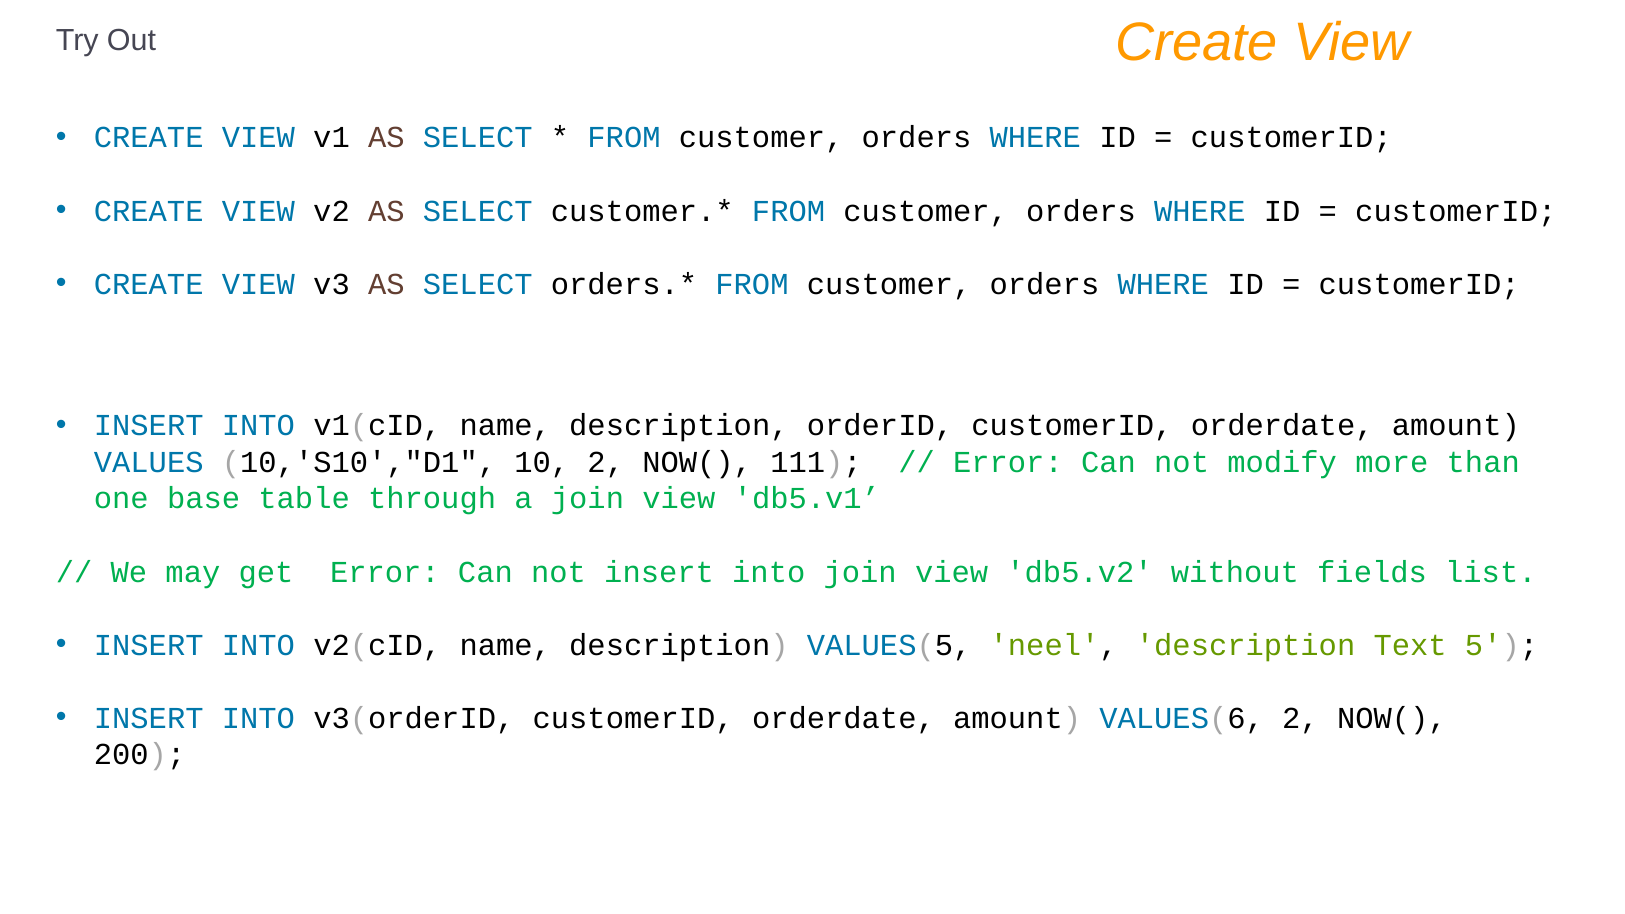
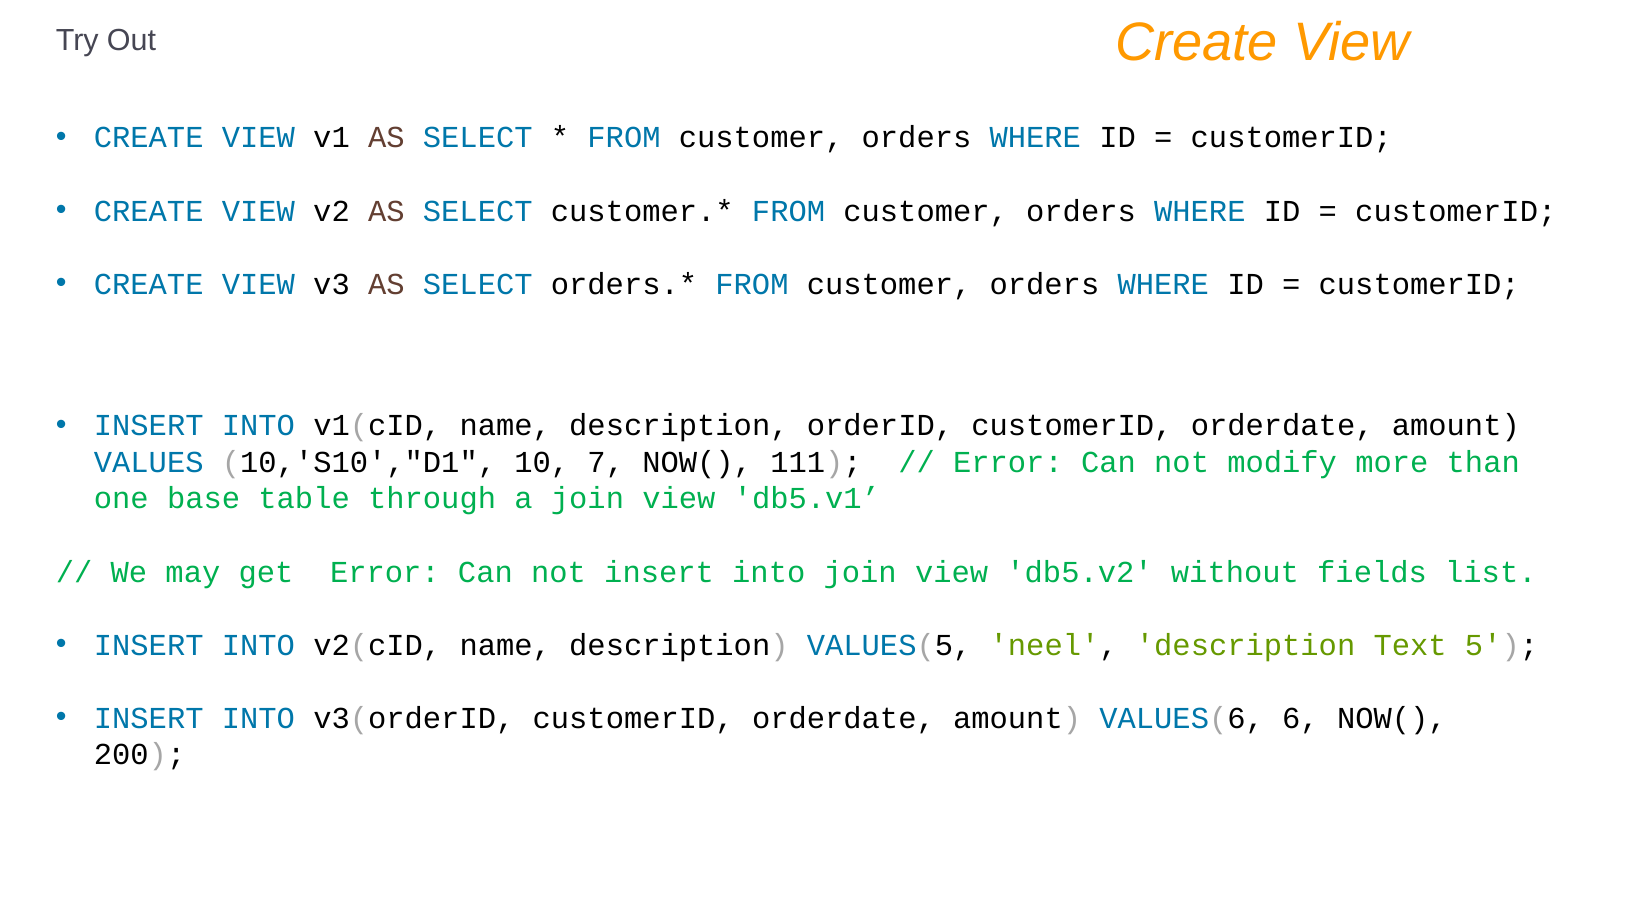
10 2: 2 -> 7 (606, 462)
VALUES(6 2: 2 -> 6 (1300, 718)
